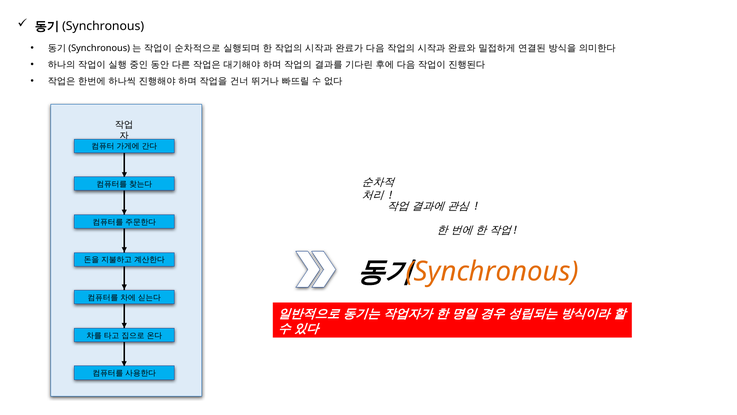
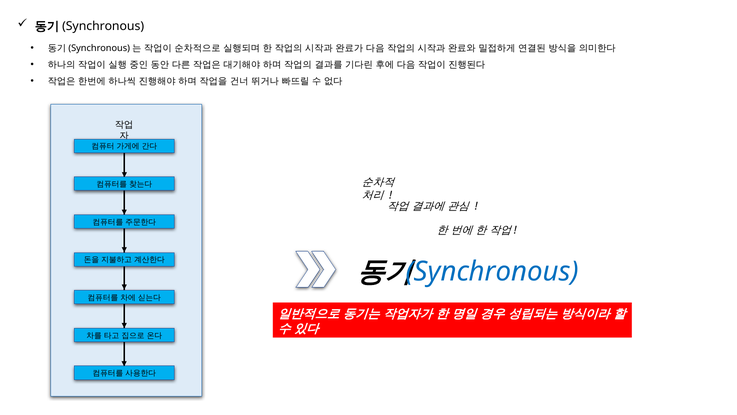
Synchronous colour: orange -> blue (492, 271)
